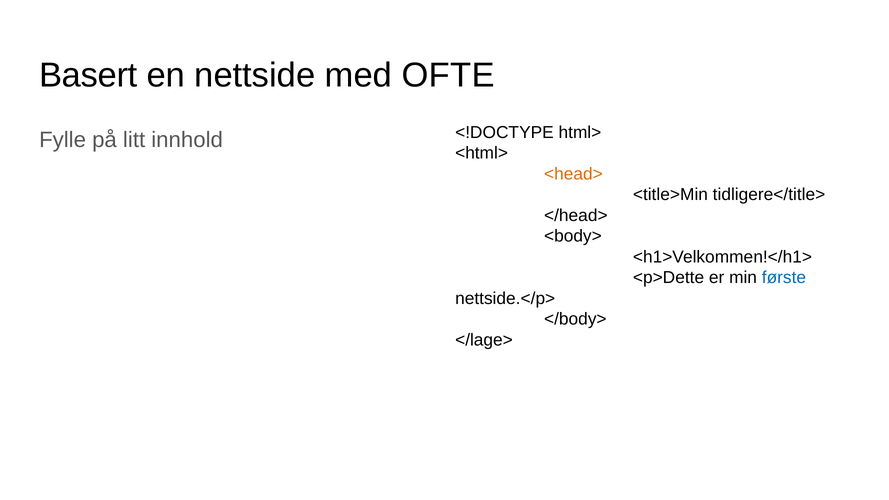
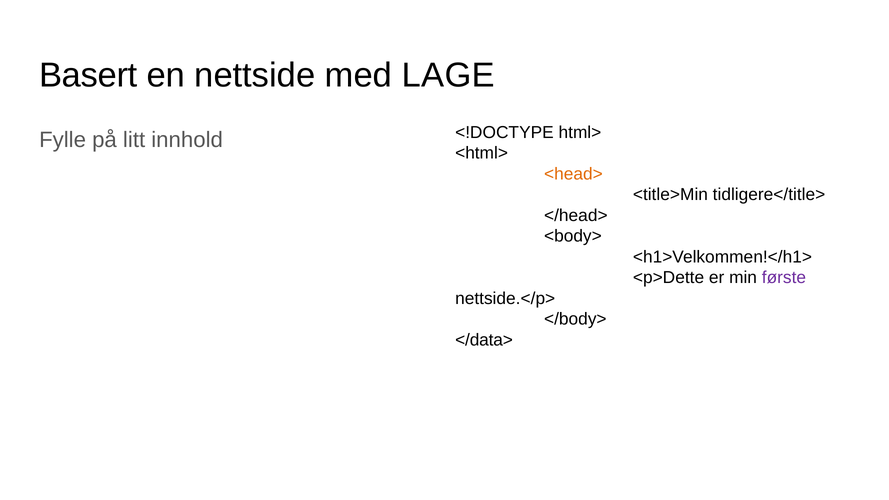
OFTE: OFTE -> LAGE (448, 75)
første colour: blue -> purple (784, 278)
</lage>: </lage> -> </data> (484, 340)
